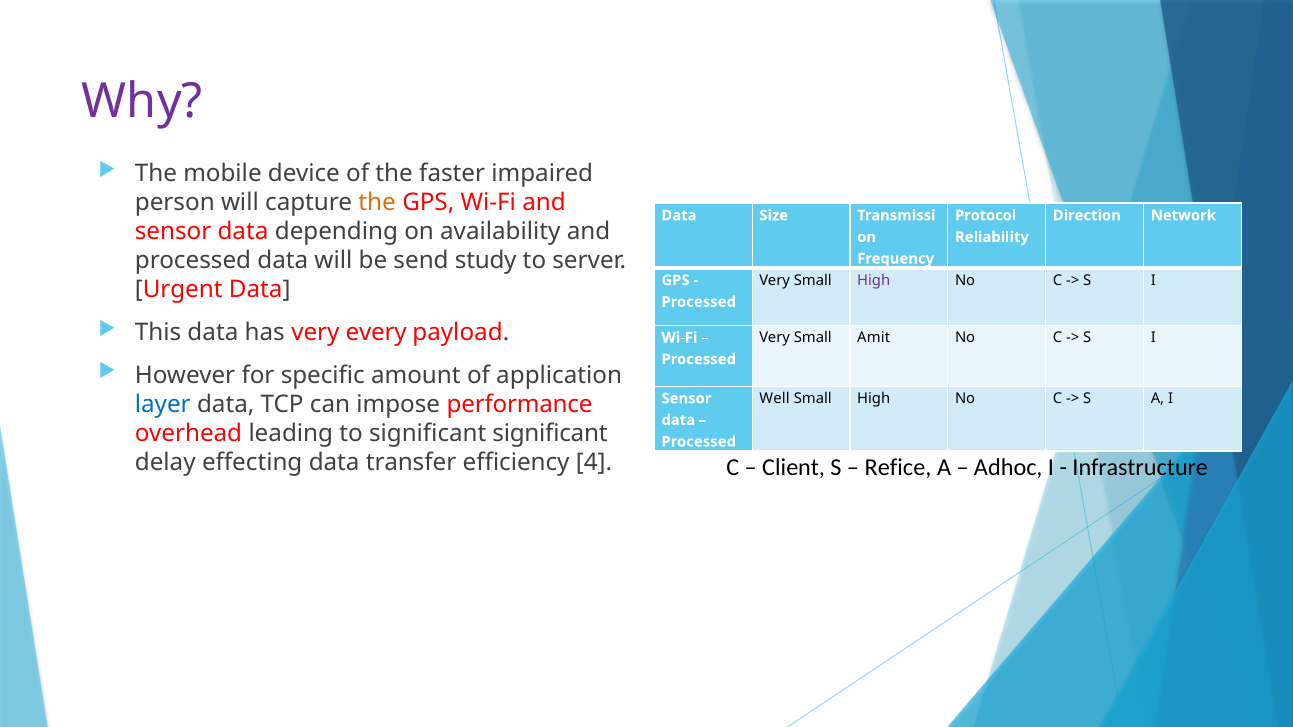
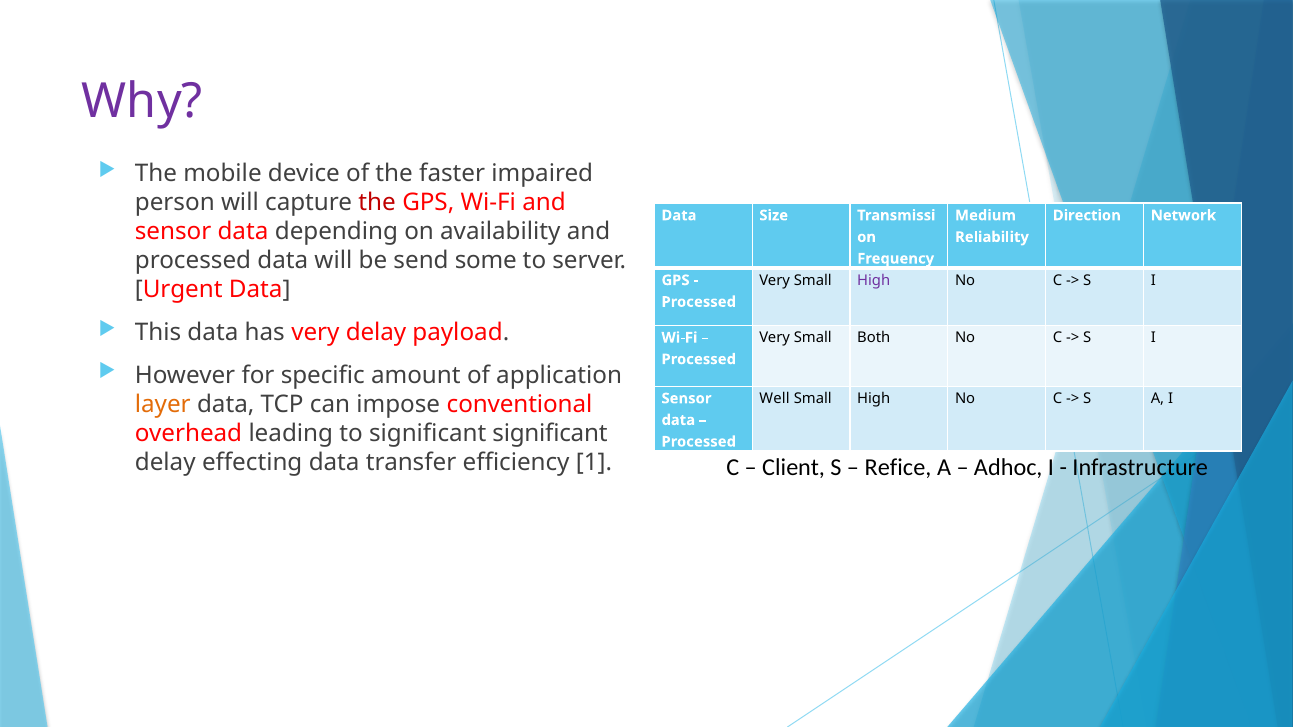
the colour: orange -> red (377, 203)
Protocol: Protocol -> Medium (985, 216)
study: study -> some (486, 261)
very every: every -> delay (376, 333)
Amit: Amit -> Both (874, 338)
layer colour: blue -> orange (163, 404)
performance: performance -> conventional (520, 404)
4: 4 -> 1 (594, 462)
